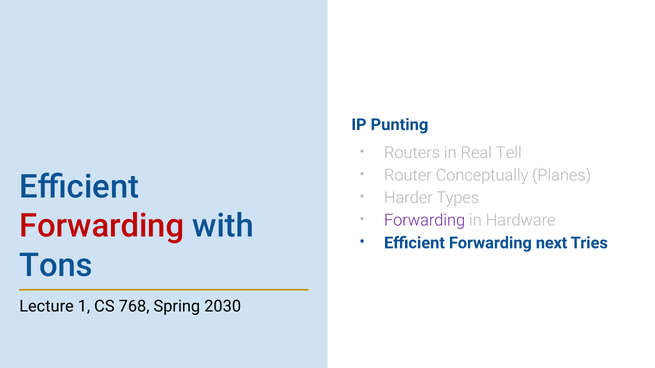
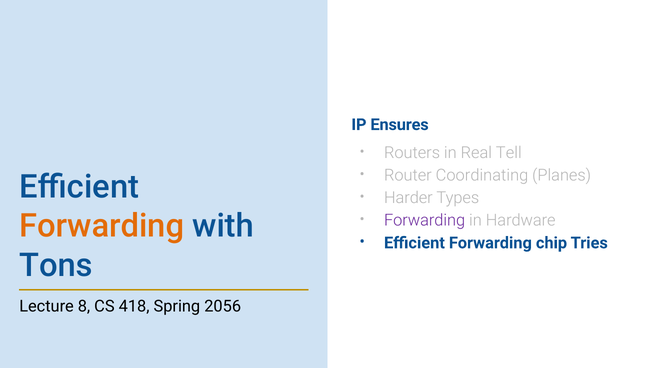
Punting: Punting -> Ensures (400, 125)
Conceptually: Conceptually -> Coordinating (482, 175)
Forwarding colour: red -> orange (102, 226)
next: next -> chip (551, 243)
1: 1 -> 8 (84, 307)
768: 768 -> 418 (134, 307)
2030: 2030 -> 2056 (223, 307)
